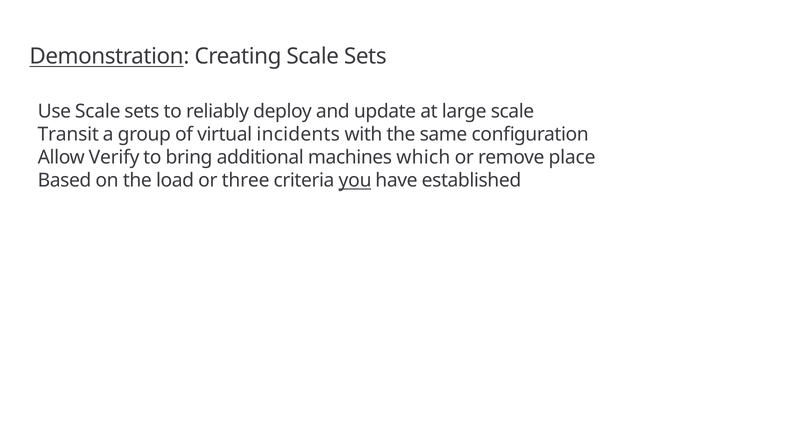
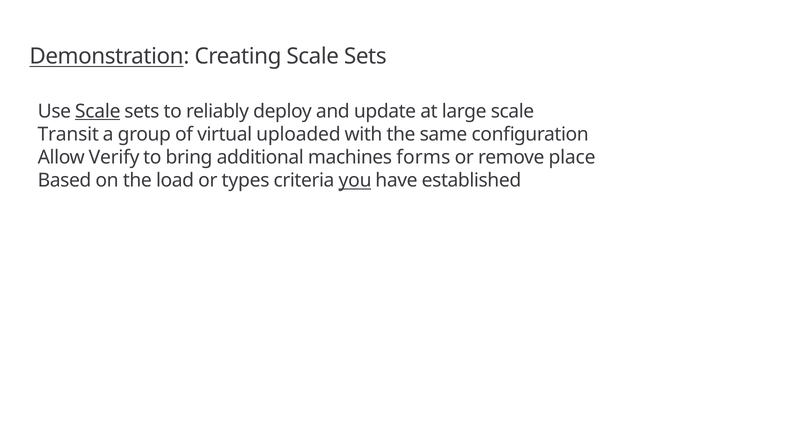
Scale underline: none -> present (98, 111)
incidents: incidents -> uploaded (298, 134)
which: which -> forms (423, 157)
three: three -> types (246, 181)
